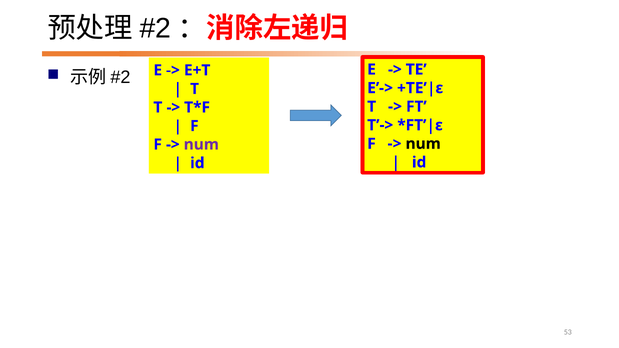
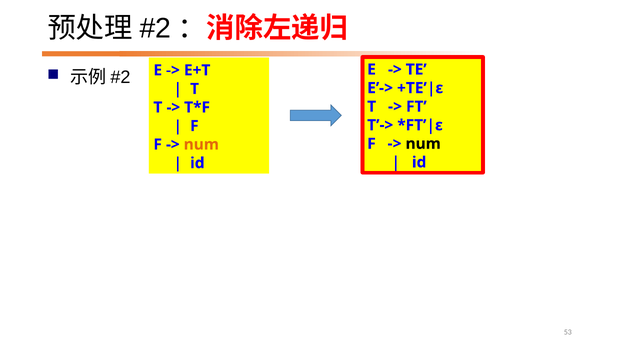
num colour: purple -> orange (201, 145)
